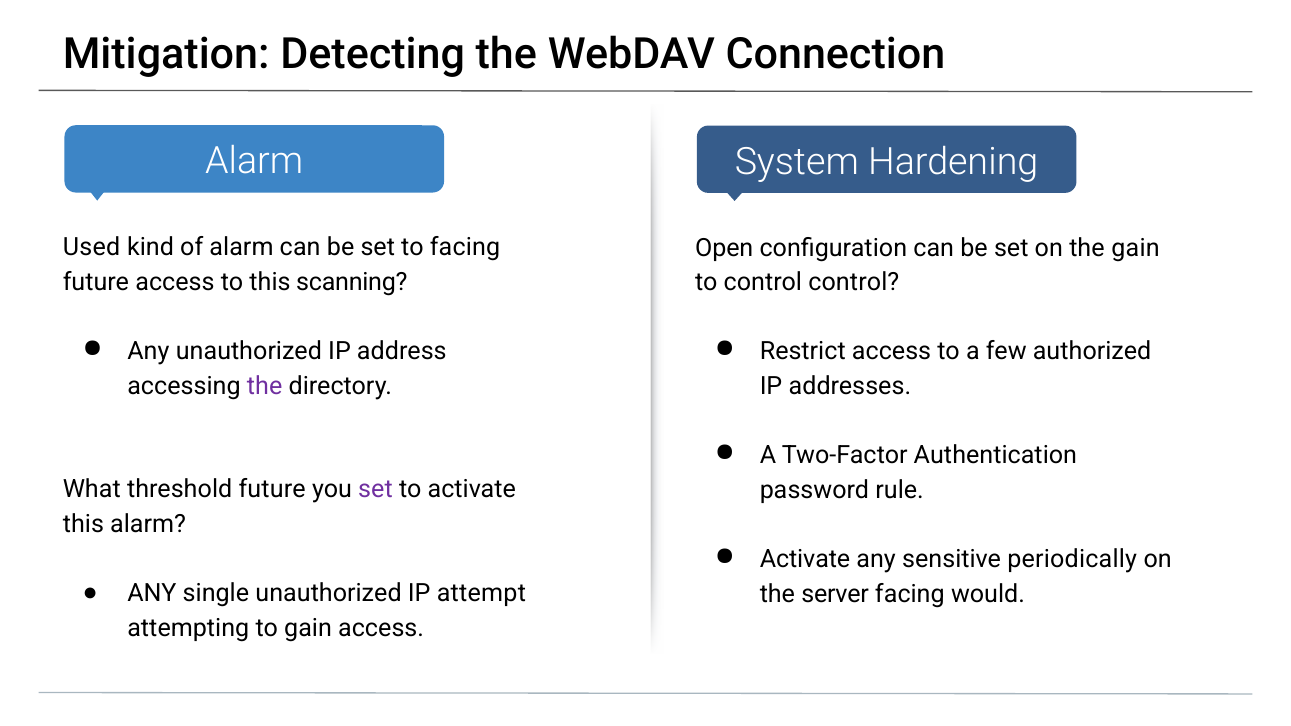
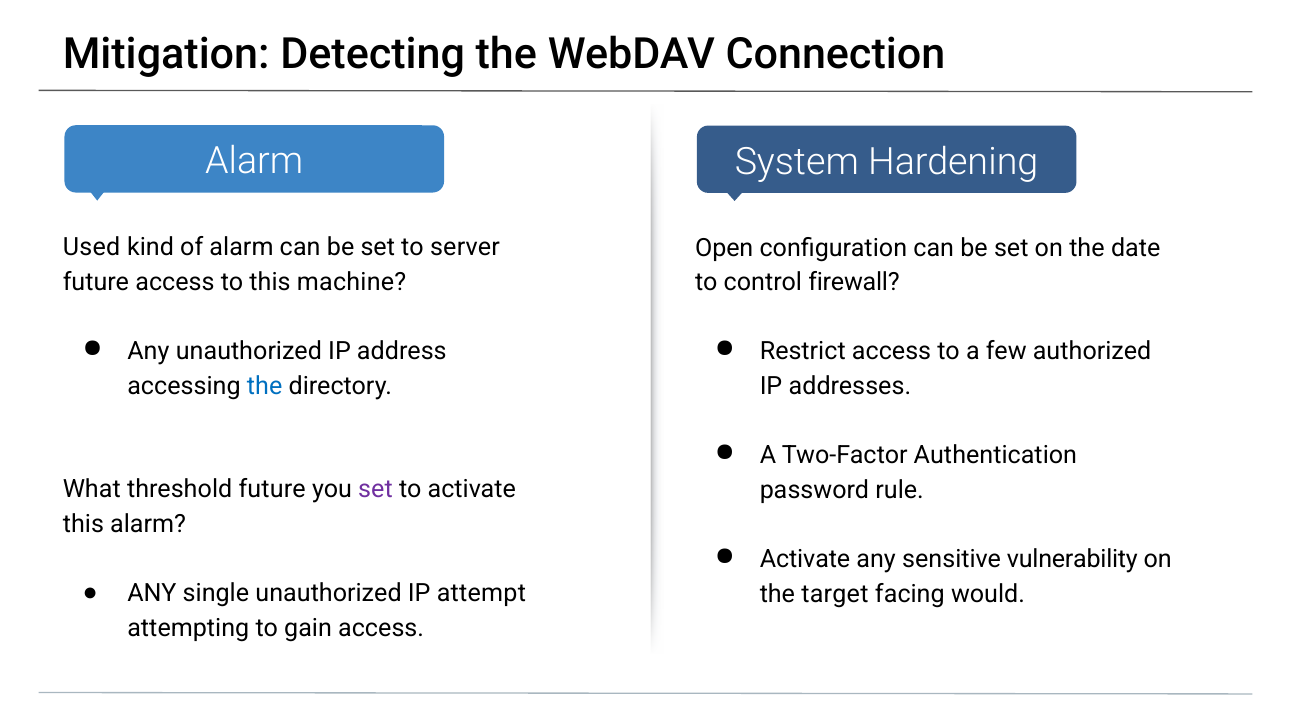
to facing: facing -> server (465, 248)
the gain: gain -> date (1136, 248)
scanning: scanning -> machine (352, 282)
control control: control -> firewall (854, 282)
the colour: purple -> blue (265, 386)
periodically: periodically -> vulnerability (1072, 559)
server: server -> target (835, 594)
